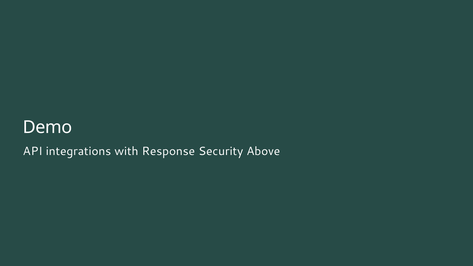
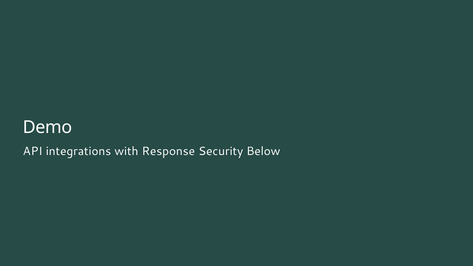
Above: Above -> Below (263, 151)
